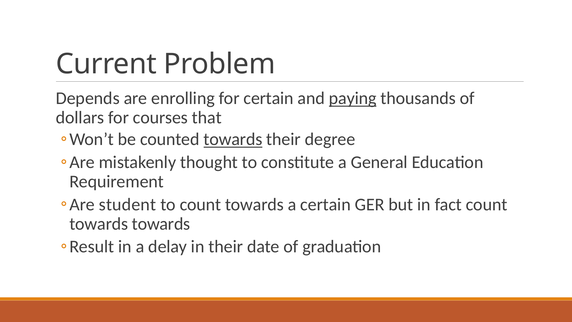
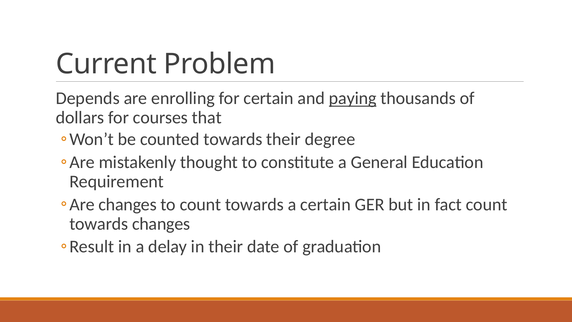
towards underline: present -> none (233, 139)
student: student -> changes (128, 204)
towards towards: towards -> changes (161, 224)
